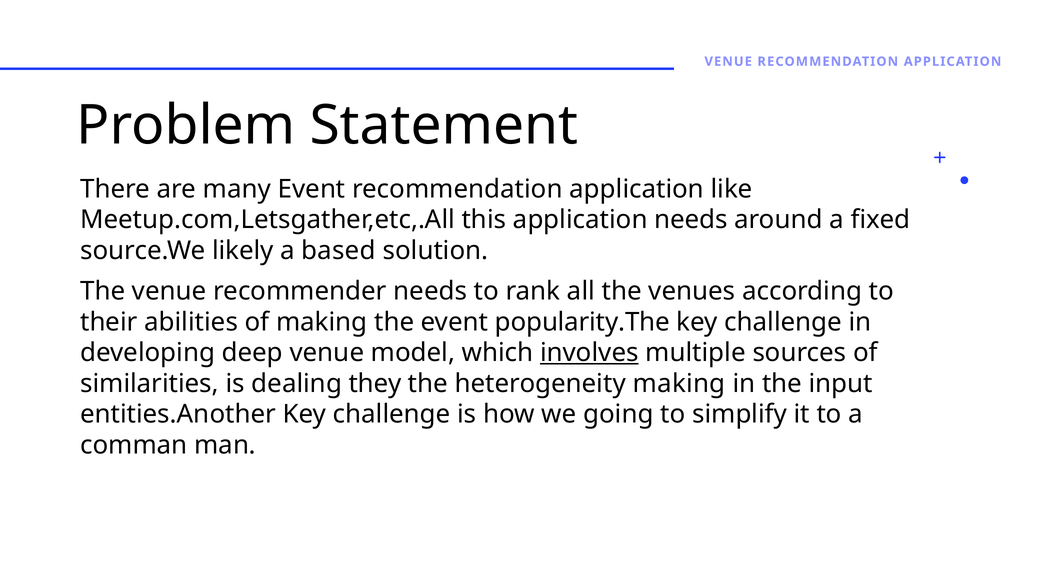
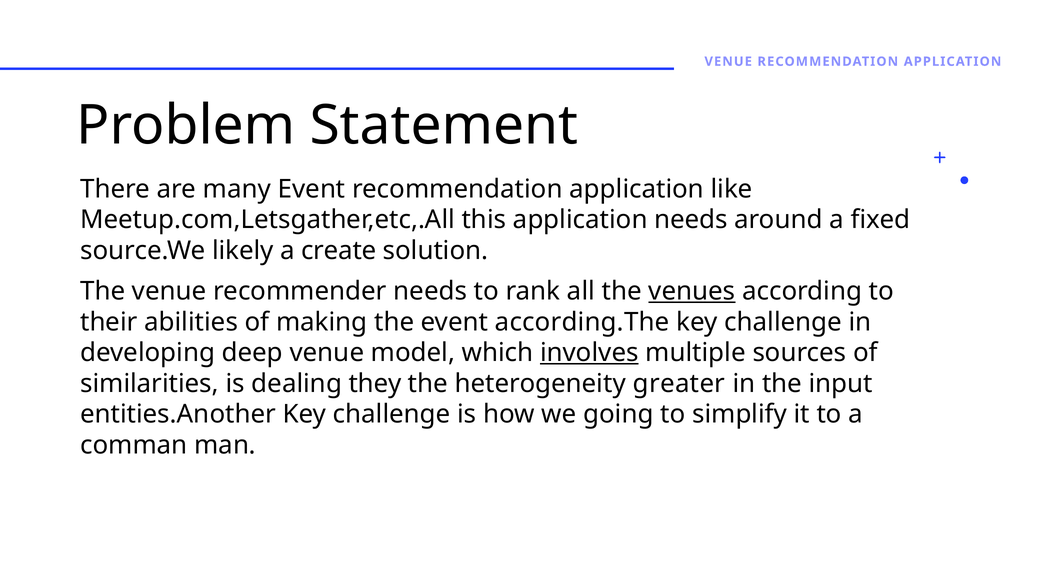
based: based -> create (339, 251)
venues underline: none -> present (692, 291)
popularity.The: popularity.The -> according.The (582, 322)
heterogeneity making: making -> greater (679, 383)
